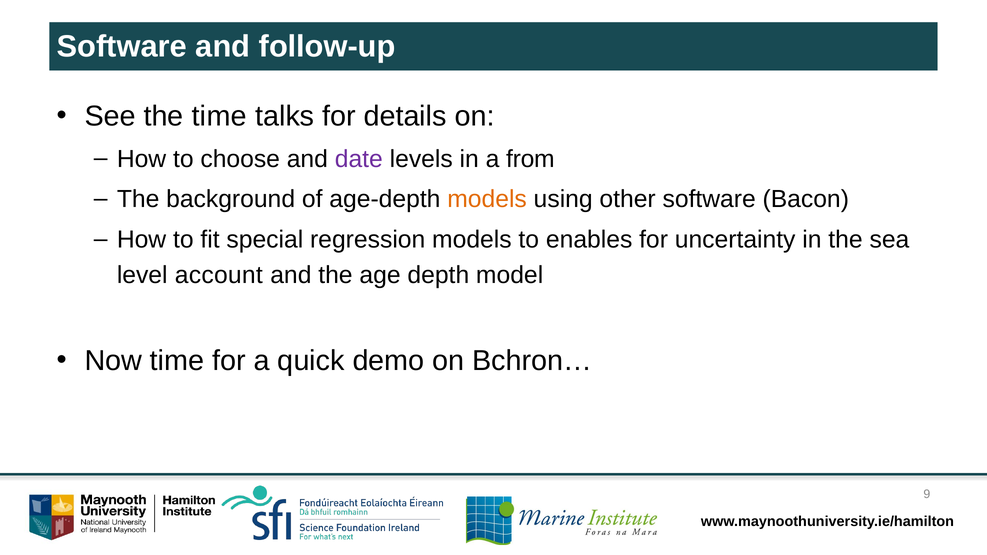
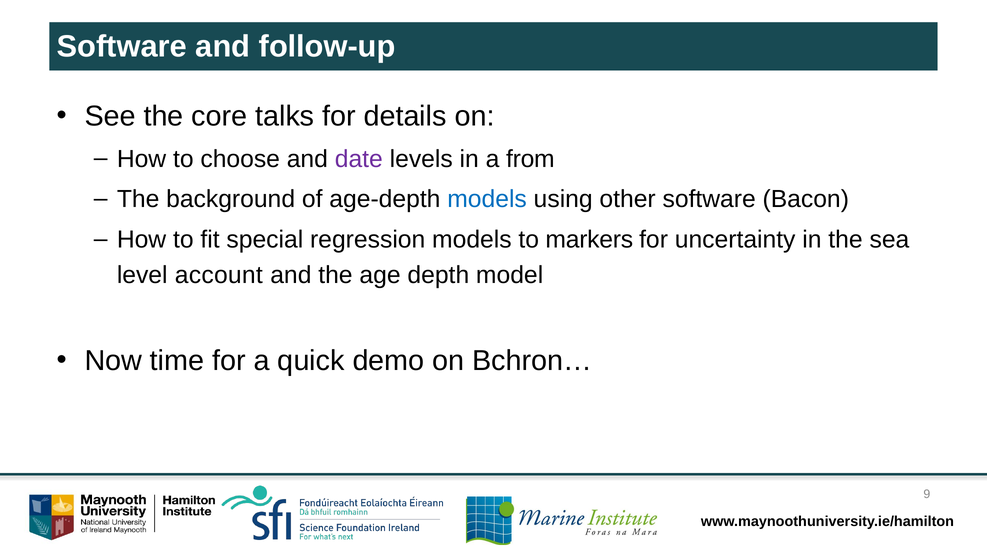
the time: time -> core (219, 116)
models colour: orange -> blue (487, 199)
enables: enables -> markers (589, 240)
